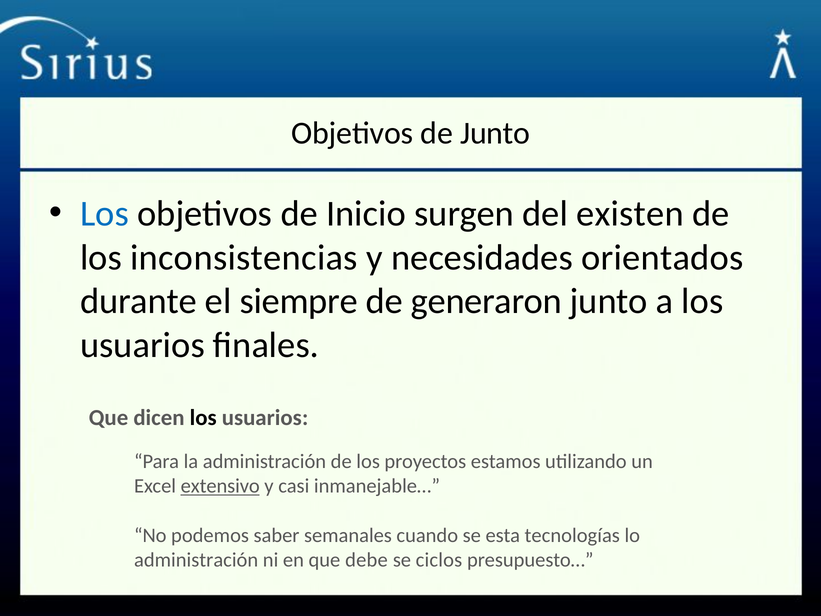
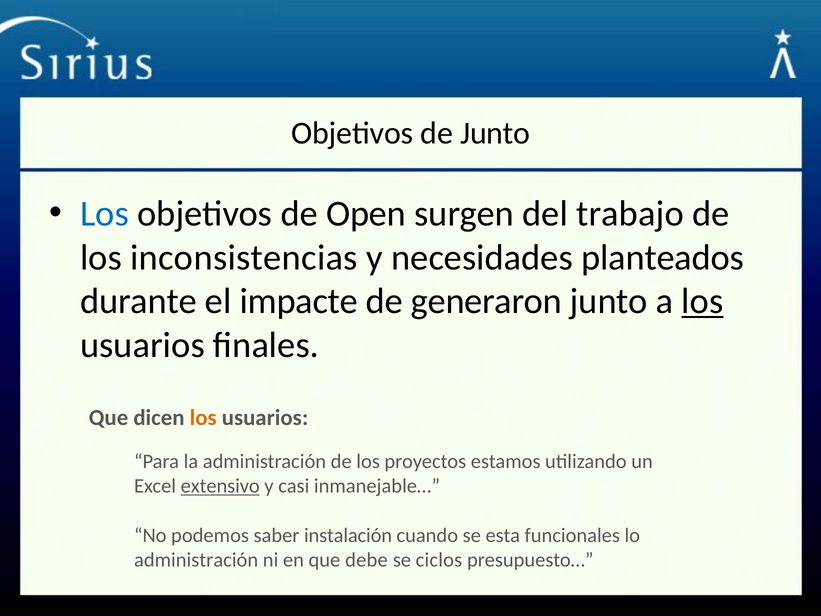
Inicio: Inicio -> Open (366, 214)
existen: existen -> trabajo (630, 214)
orientados: orientados -> planteados (663, 257)
siempre: siempre -> impacte (299, 301)
los underline: none -> present (702, 301)
los colour: black -> orange (203, 418)
semanales: semanales -> instalación (348, 535)
tecnologías: tecnologías -> funcionales (572, 535)
